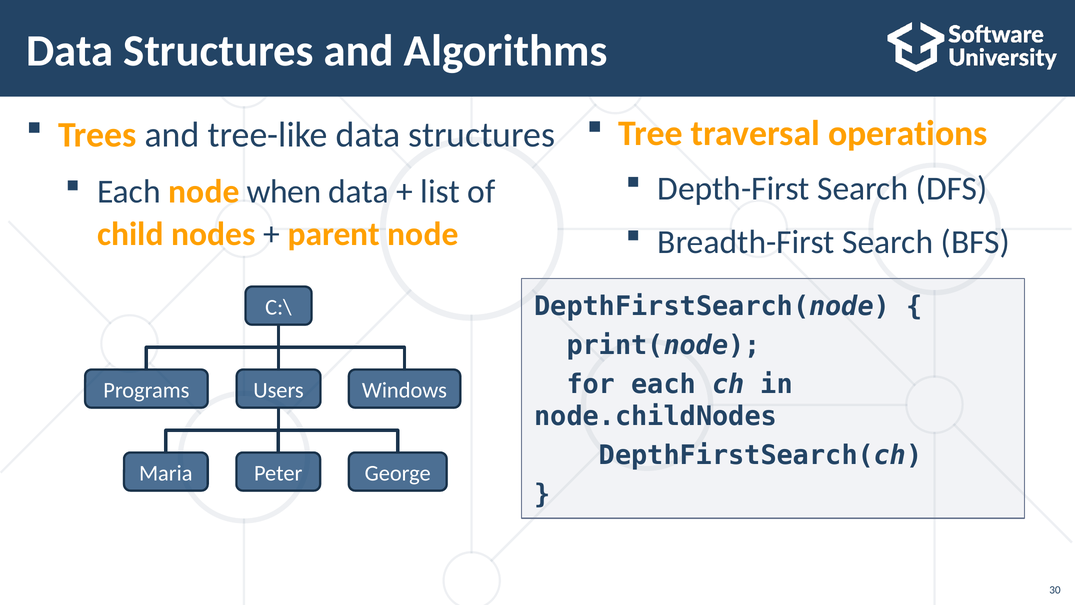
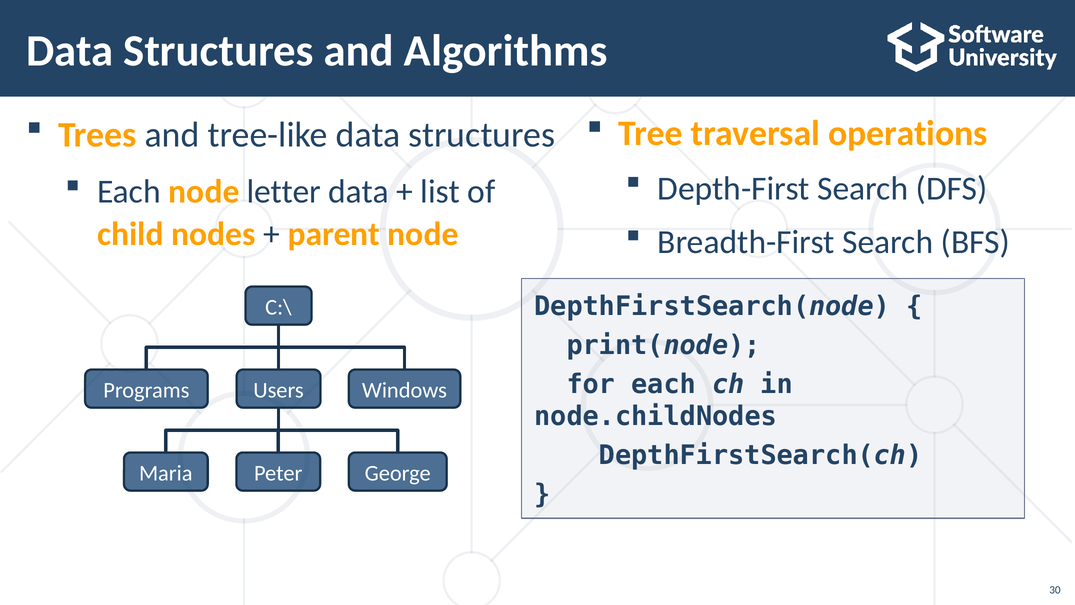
when: when -> letter (284, 192)
